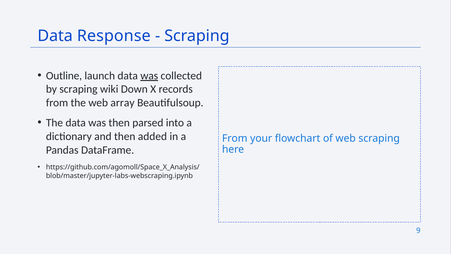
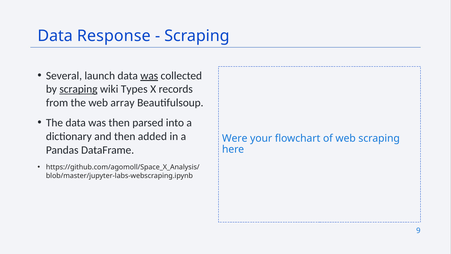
Outline: Outline -> Several (64, 76)
scraping underline: none -> present (78, 89)
Down: Down -> Types (134, 89)
From: From -> Were (235, 138)
